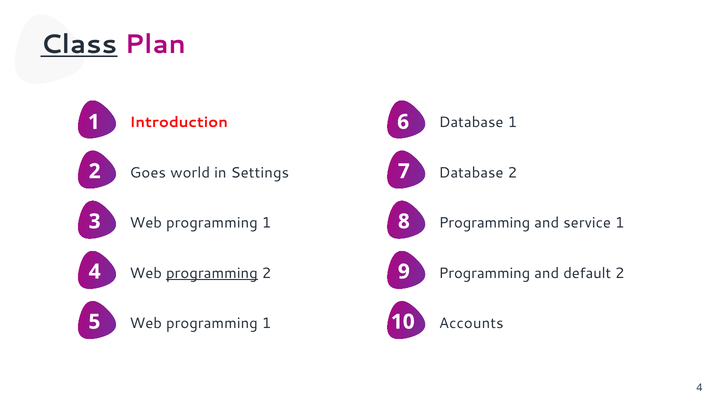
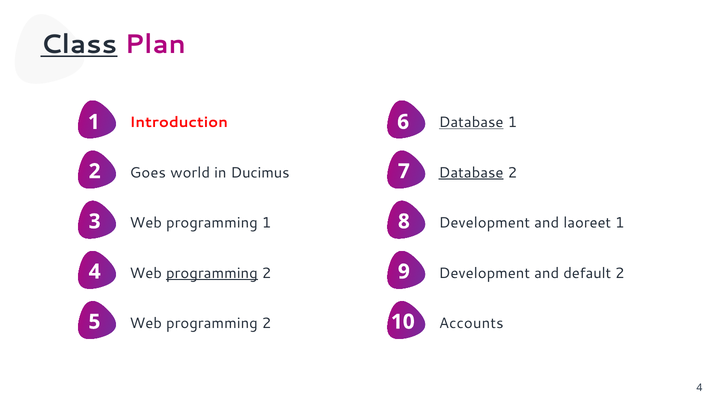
Database underline: none -> present (471, 122)
Settings: Settings -> Ducimus (260, 173)
Database underline: none -> present (471, 173)
Programming: Programming -> Development (484, 223)
service: service -> laoreet (587, 223)
Programming: Programming -> Development (484, 273)
1: 1 -> 2 (267, 323)
